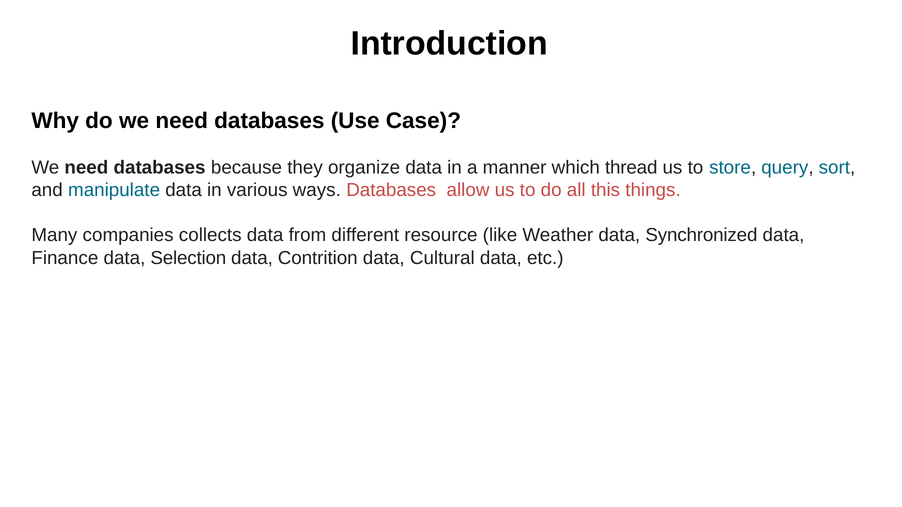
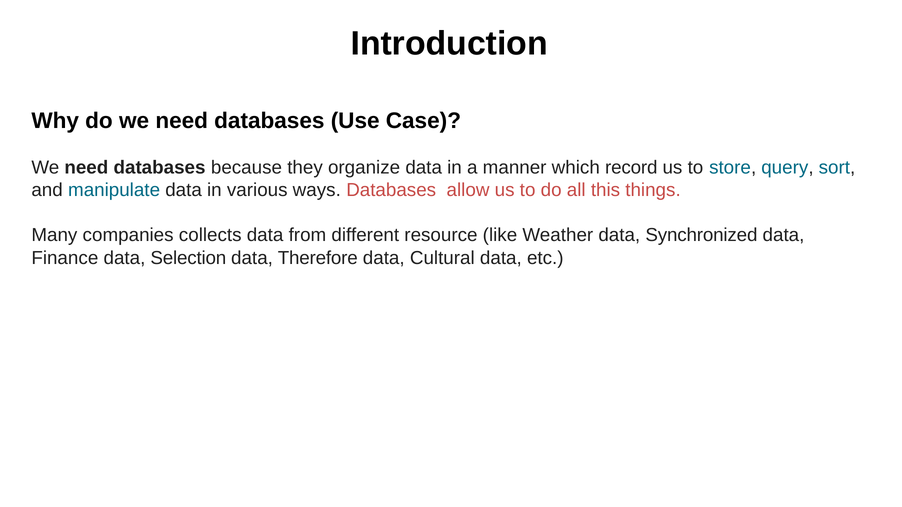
thread: thread -> record (631, 168)
Contrition: Contrition -> Therefore (318, 258)
